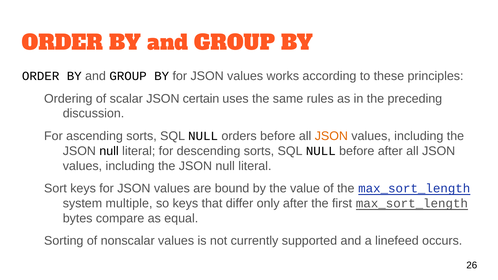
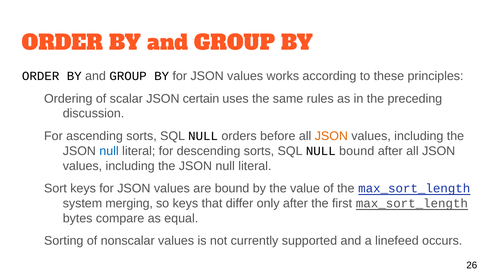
null colour: black -> blue (109, 151)
NULL before: before -> bound (357, 151)
multiple: multiple -> merging (129, 203)
